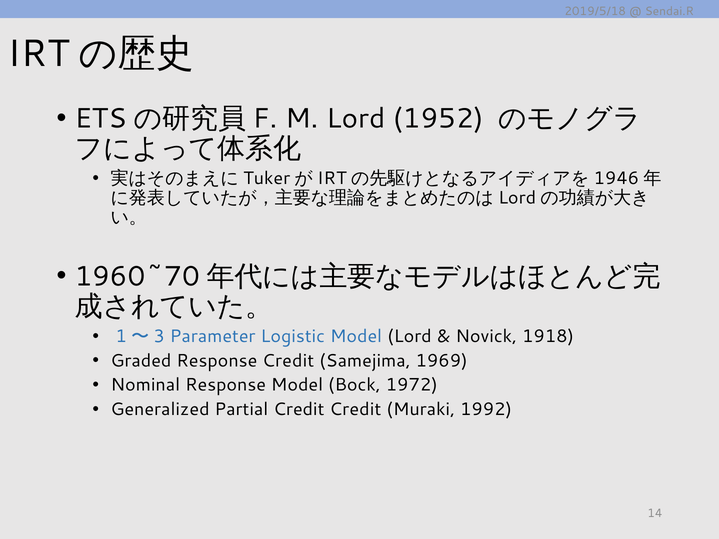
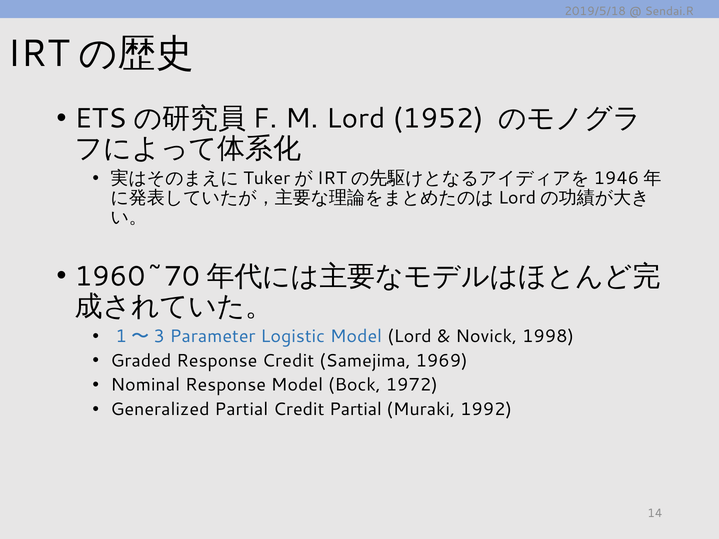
1918: 1918 -> 1998 (548, 336)
Credit Credit: Credit -> Partial (356, 410)
